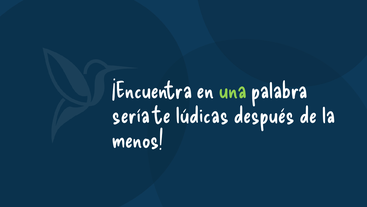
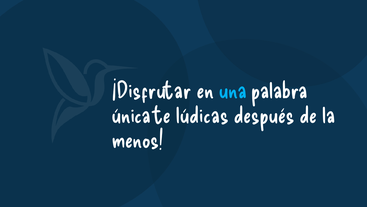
¡Encuentra: ¡Encuentra -> ¡Disfrutar (152, 90)
una colour: light green -> light blue (233, 90)
sería: sería -> única (131, 115)
